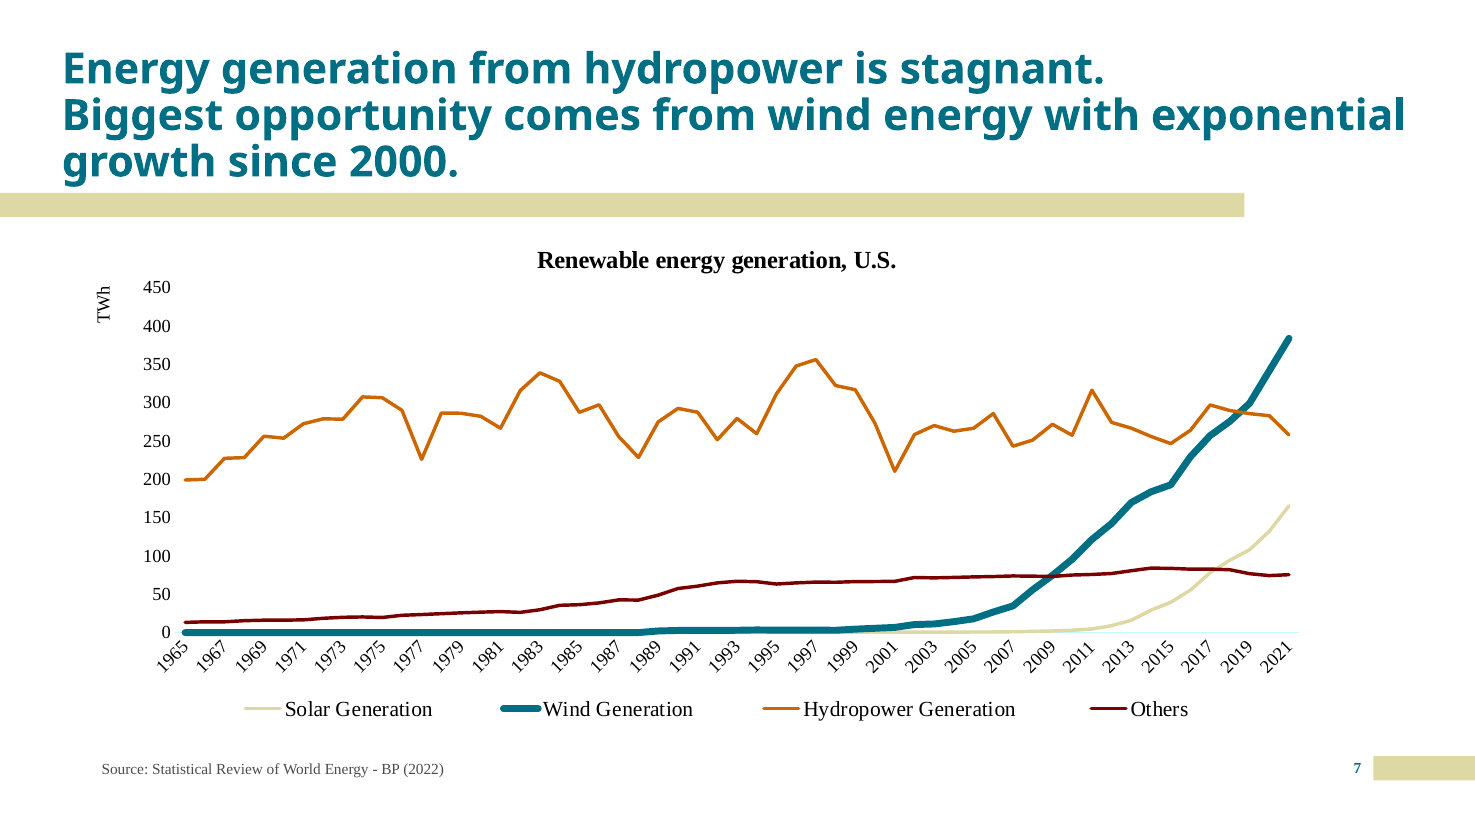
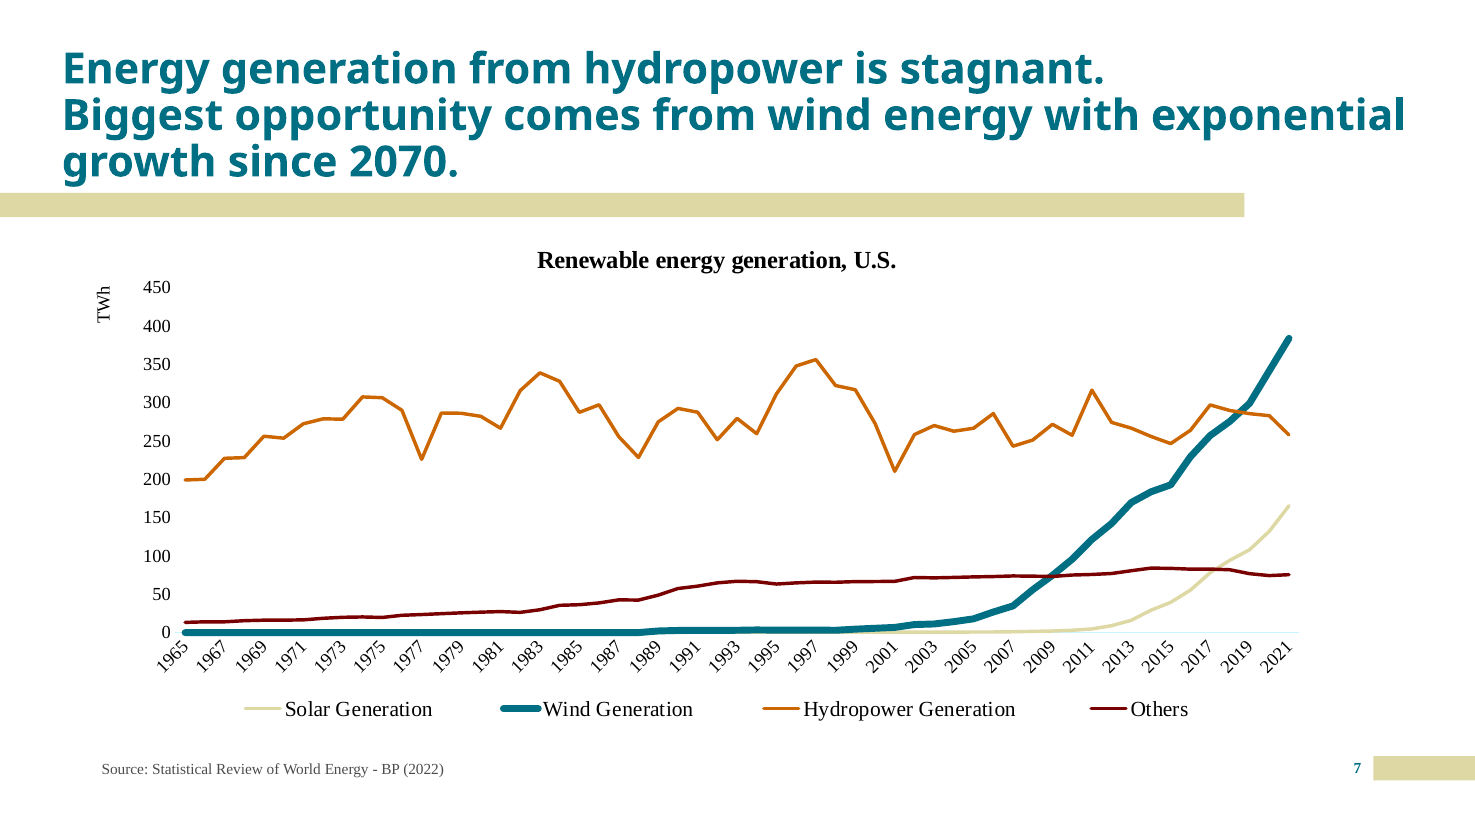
2000: 2000 -> 2070 (404, 162)
